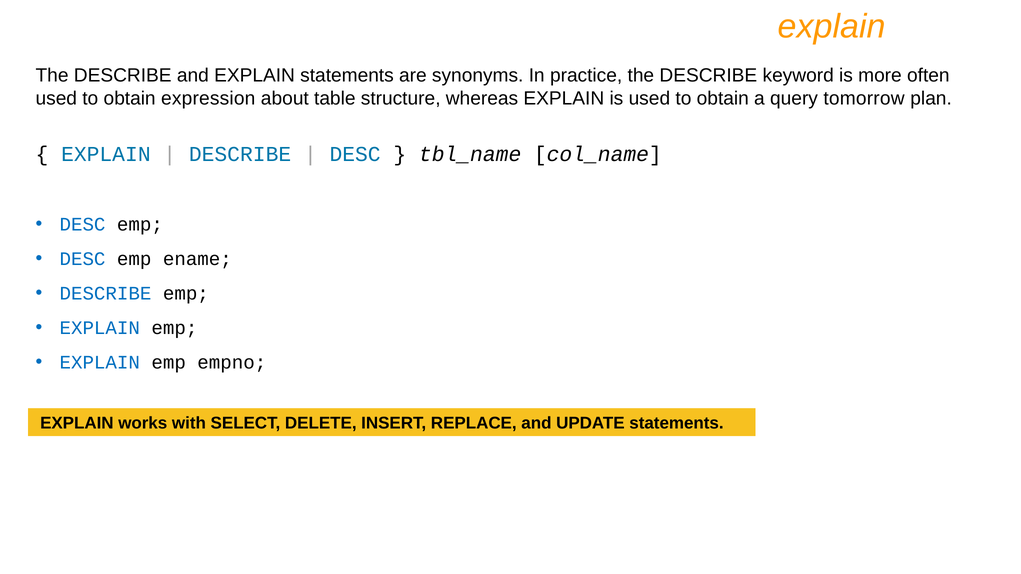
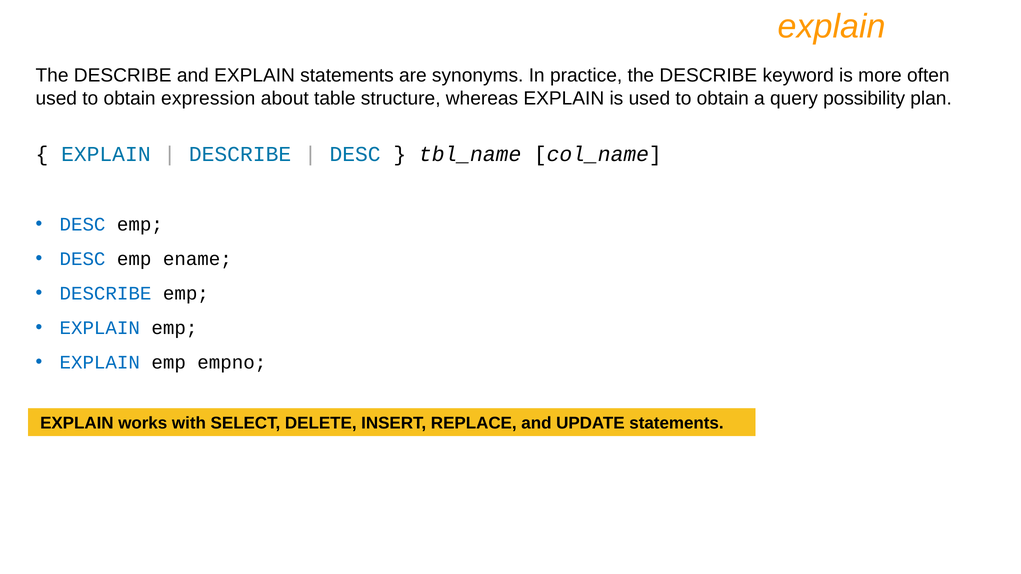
tomorrow: tomorrow -> possibility (864, 98)
